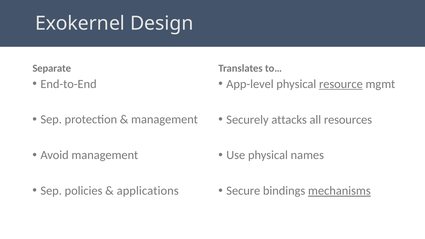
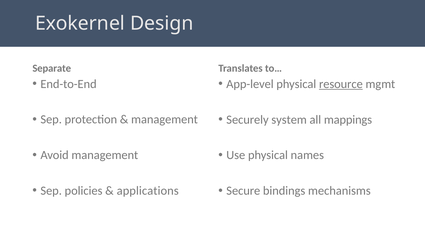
attacks: attacks -> system (289, 120)
resources: resources -> mappings (348, 120)
mechanisms underline: present -> none (339, 191)
